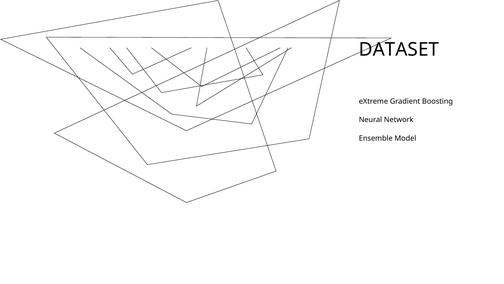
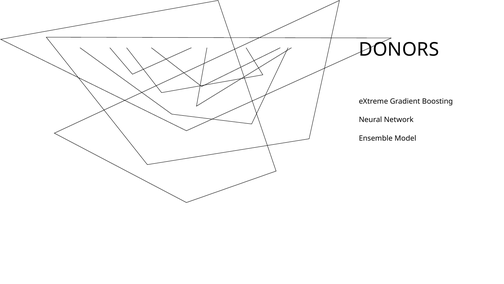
DATASET: DATASET -> DONORS (399, 49)
